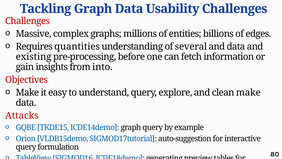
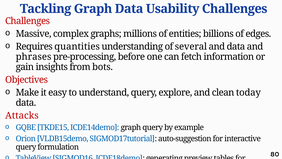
existing: existing -> phrases (34, 57)
into: into -> bots (103, 67)
clean make: make -> today (248, 92)
